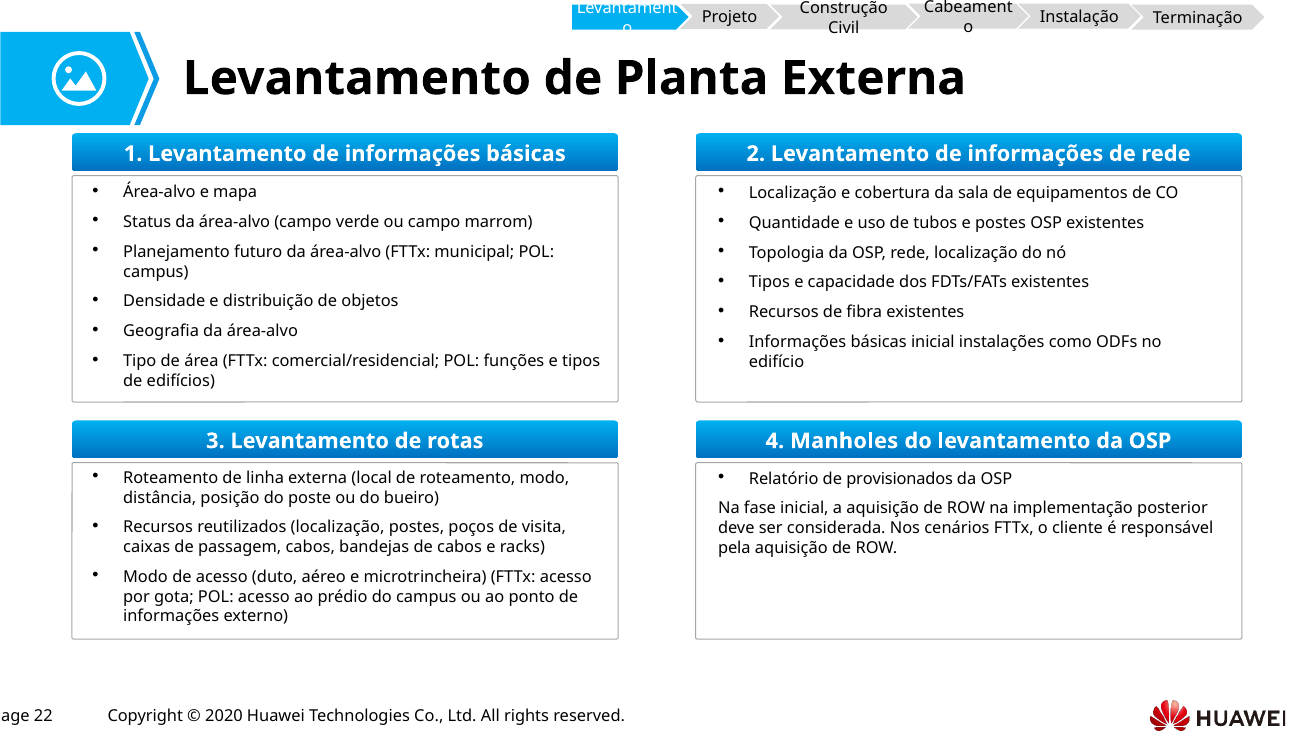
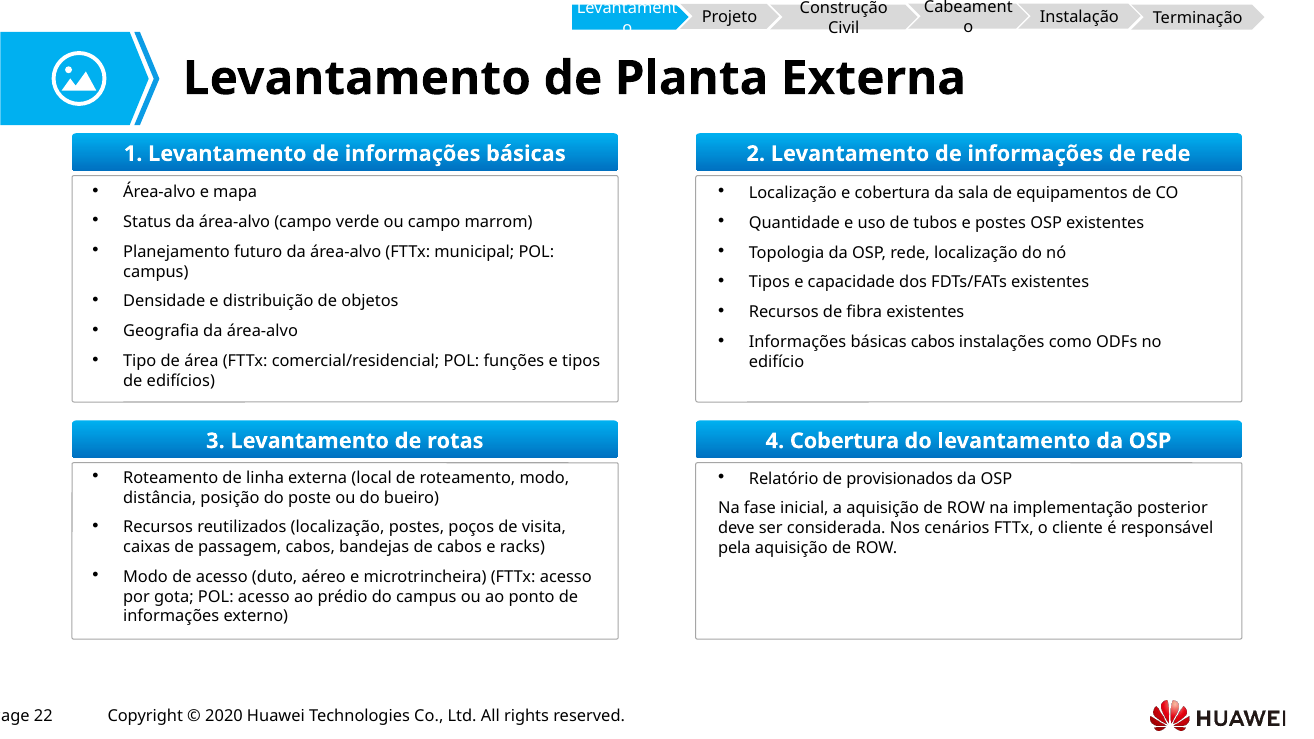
básicas inicial: inicial -> cabos (933, 342)
4 Manholes: Manholes -> Cobertura (844, 441)
